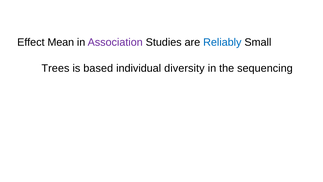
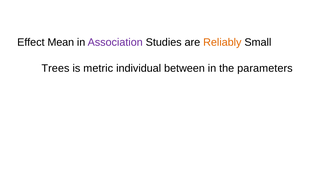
Reliably colour: blue -> orange (222, 42)
based: based -> metric (98, 68)
diversity: diversity -> between (184, 68)
sequencing: sequencing -> parameters (265, 68)
